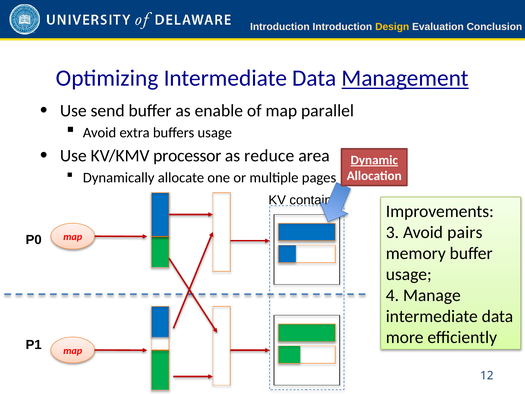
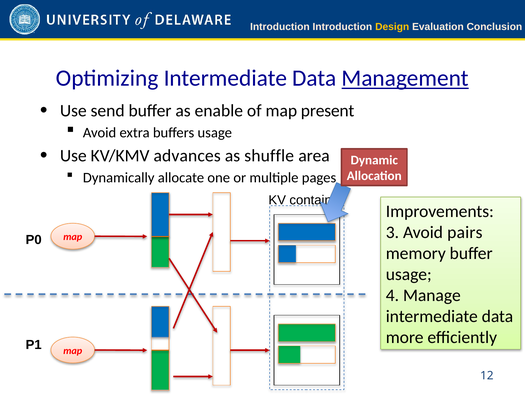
parallel: parallel -> present (328, 111)
processor: processor -> advances (187, 156)
reduce: reduce -> shuffle (269, 156)
Dynamic underline: present -> none (374, 160)
